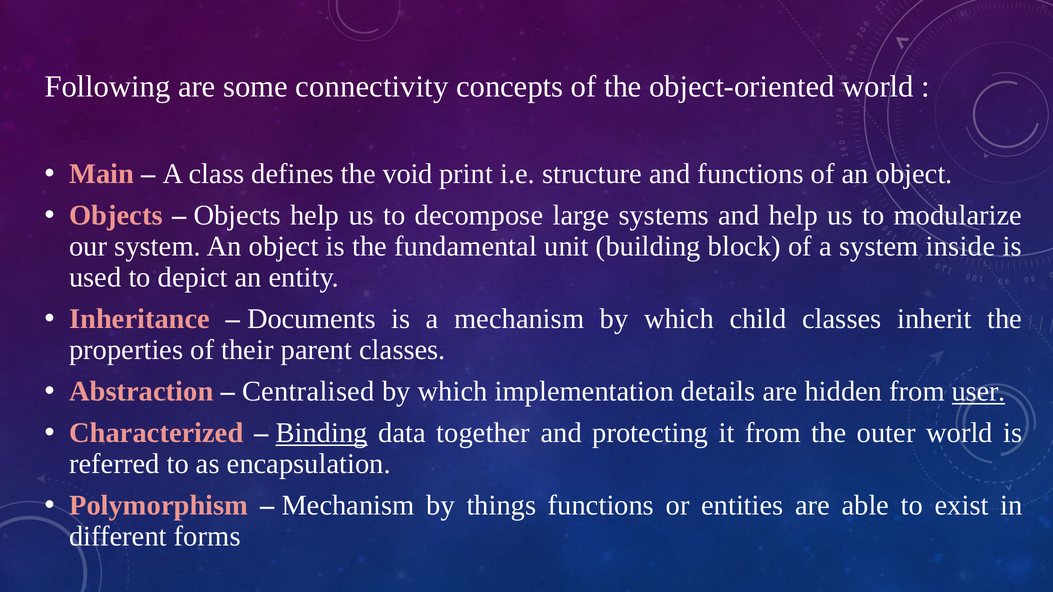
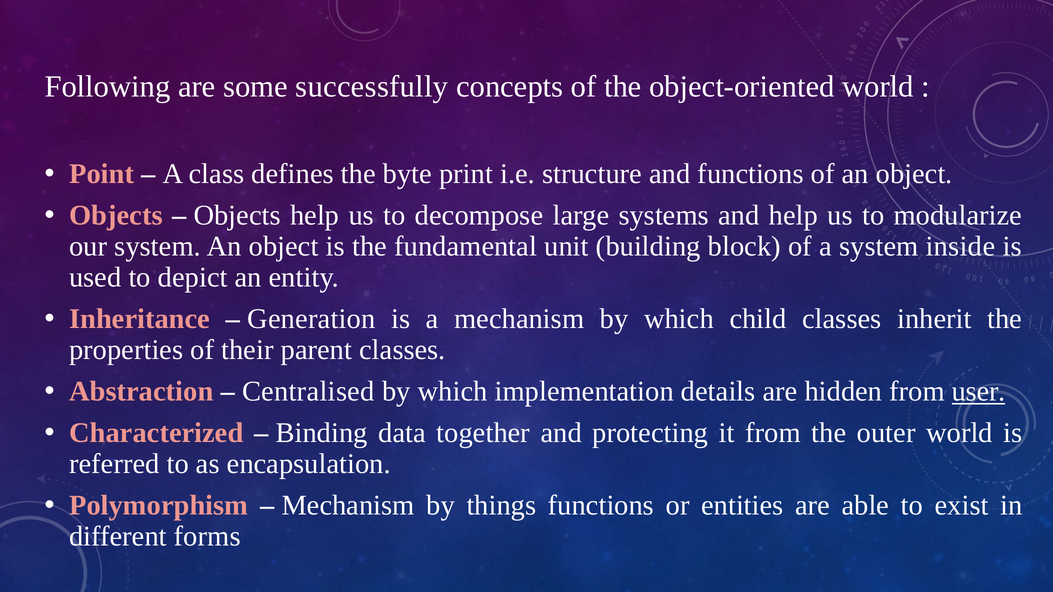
connectivity: connectivity -> successfully (372, 87)
Main: Main -> Point (102, 174)
void: void -> byte (407, 174)
Documents: Documents -> Generation (311, 319)
Binding underline: present -> none (322, 433)
